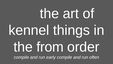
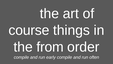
kennel: kennel -> course (29, 30)
